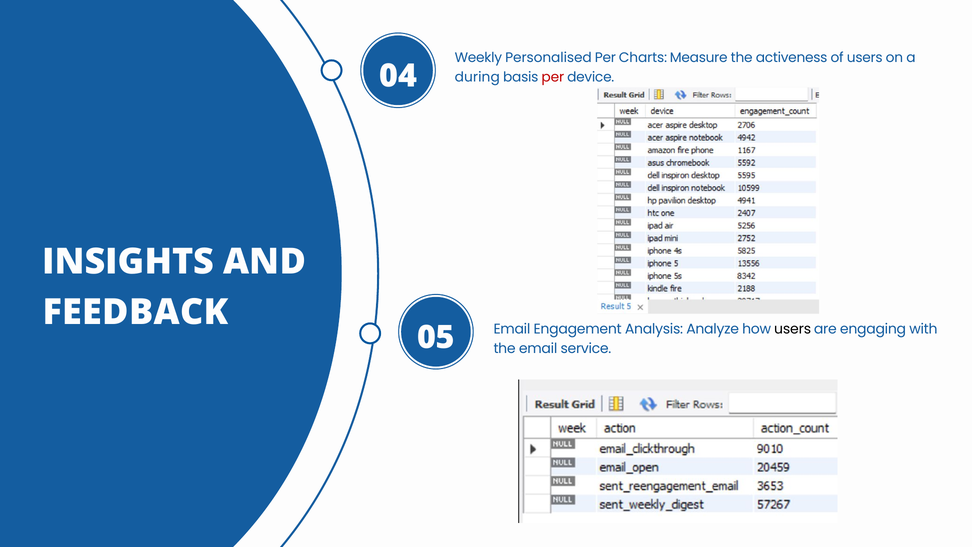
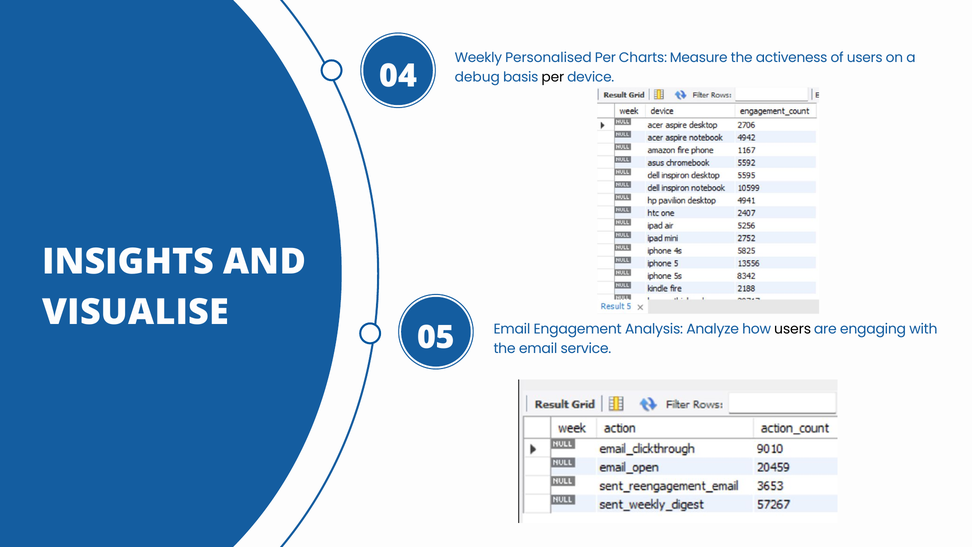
during: during -> debug (477, 77)
per colour: red -> black (553, 77)
FEEDBACK: FEEDBACK -> VISUALISE (136, 312)
